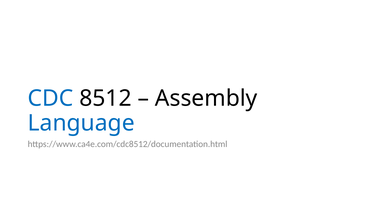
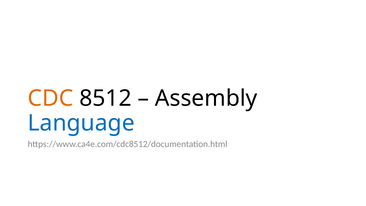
CDC colour: blue -> orange (51, 98)
